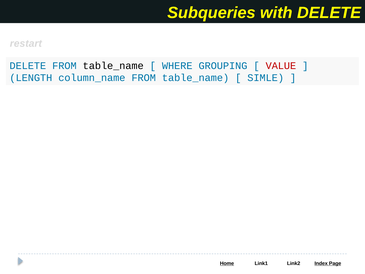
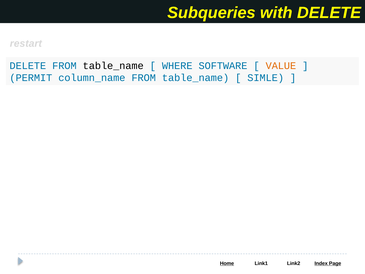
GROUPING: GROUPING -> SOFTWARE (223, 66)
VALUE colour: red -> orange (281, 66)
LENGTH: LENGTH -> PERMIT (31, 78)
